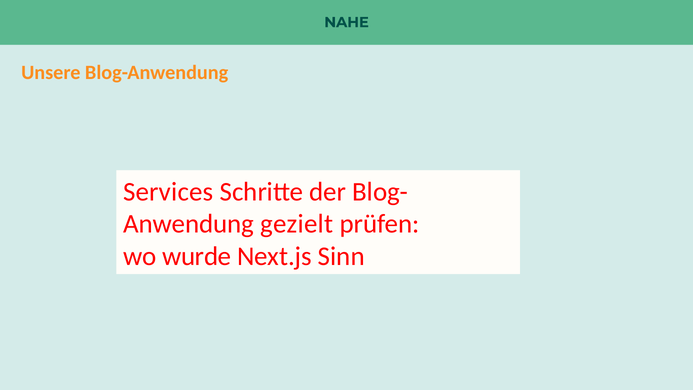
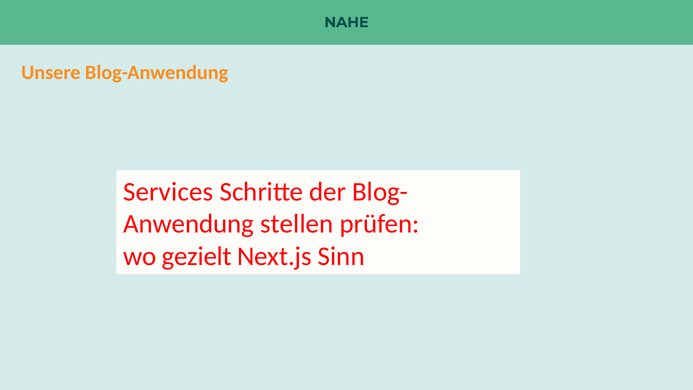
gezielt: gezielt -> stellen (297, 224)
wurde: wurde -> gezielt (197, 256)
